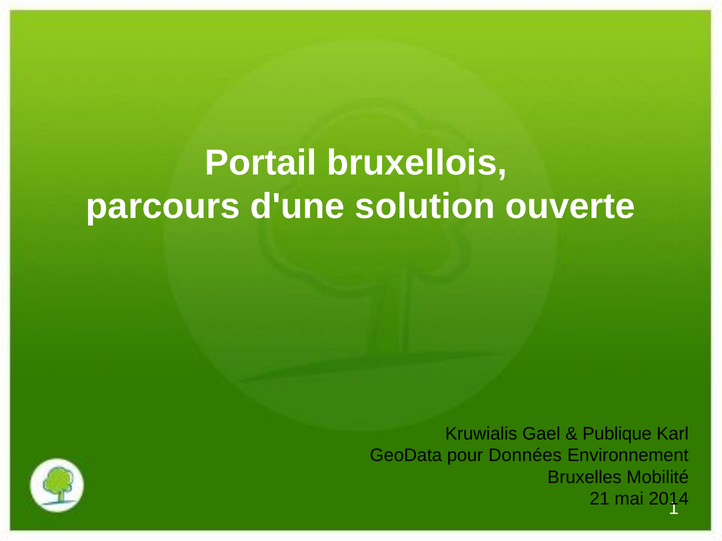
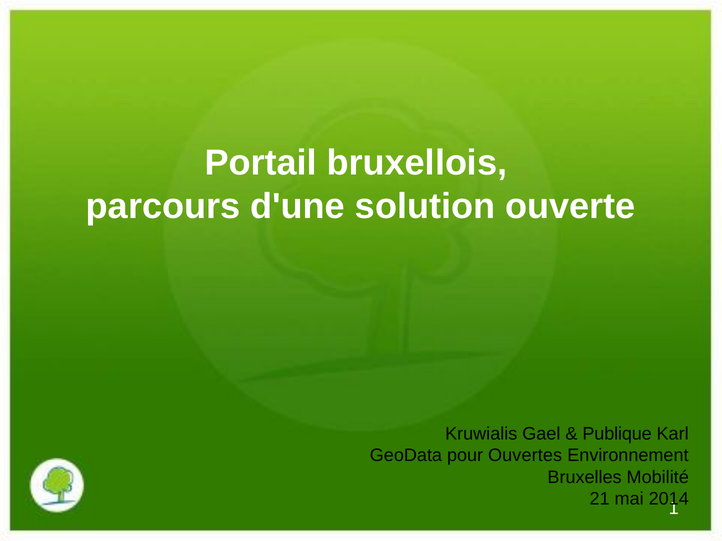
Données: Données -> Ouvertes (525, 456)
